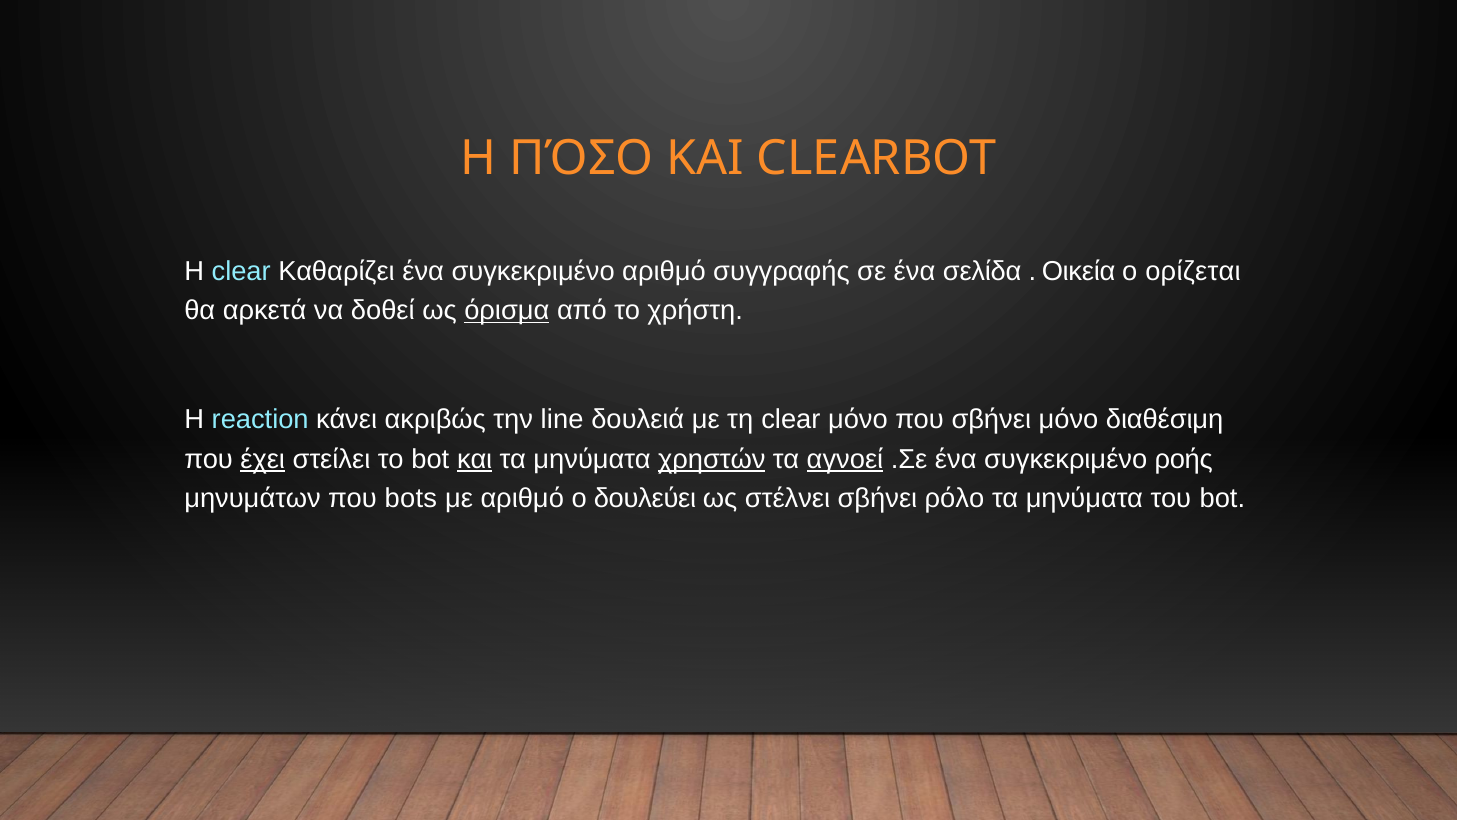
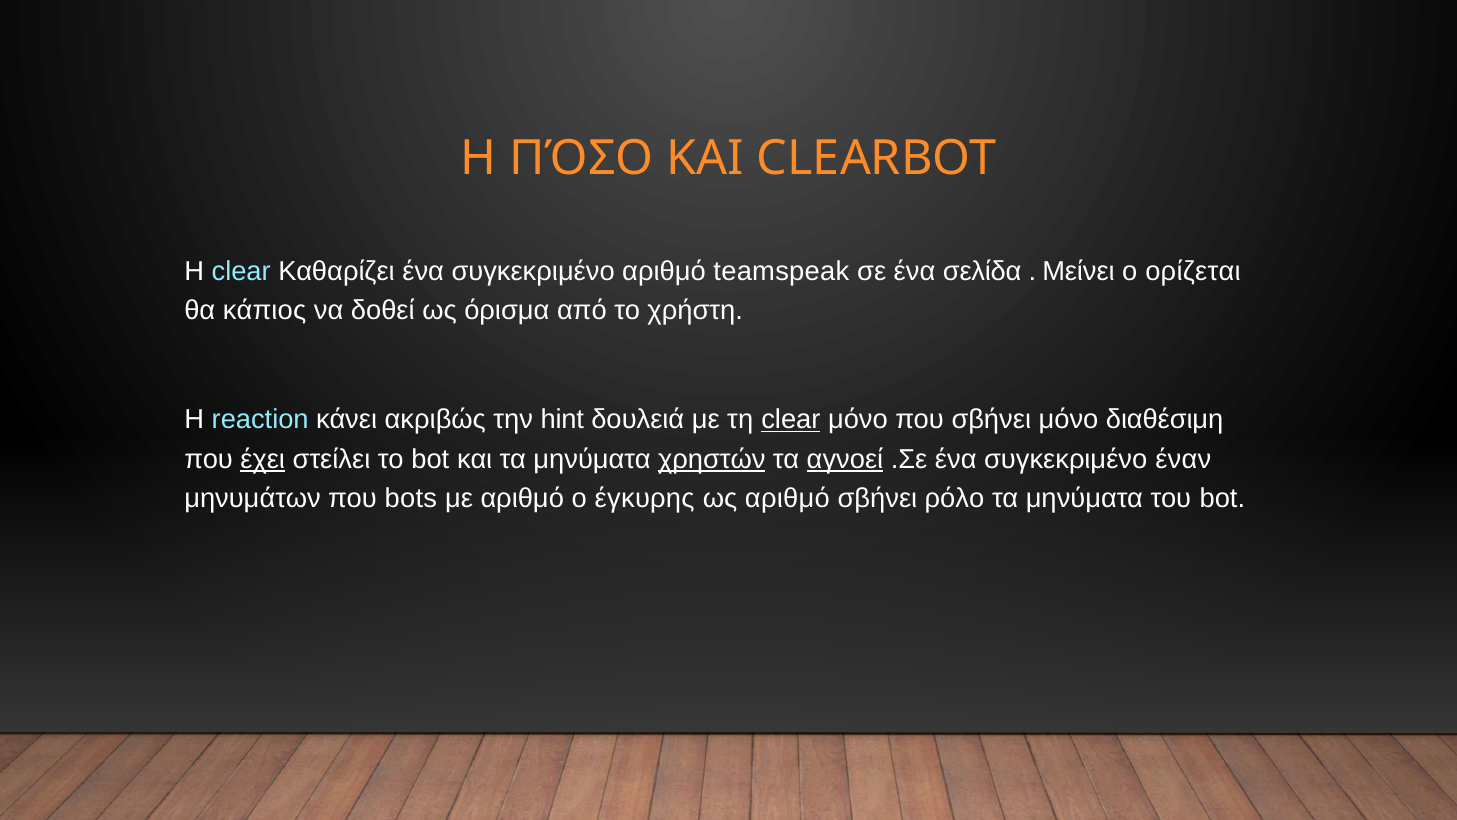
συγγραφής: συγγραφής -> teamspeak (781, 271)
Οικεία: Οικεία -> Μείνει (1078, 271)
αρκετά: αρκετά -> κάπιος (264, 311)
όρισμα underline: present -> none (507, 311)
line: line -> hint (562, 420)
clear underline: none -> present (791, 420)
και underline: present -> none (475, 459)
ροής: ροής -> έναν (1183, 459)
δουλεύει: δουλεύει -> έγκυρης (645, 498)
ως στέλνει: στέλνει -> αριθμό (787, 498)
